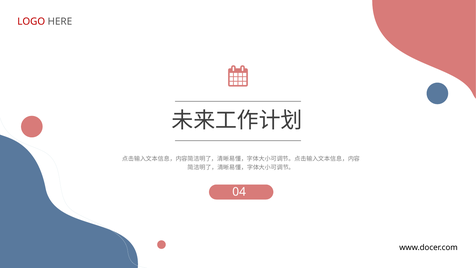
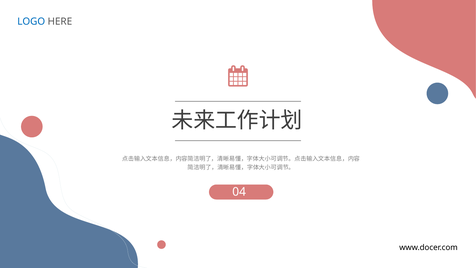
LOGO colour: red -> blue (31, 22)
